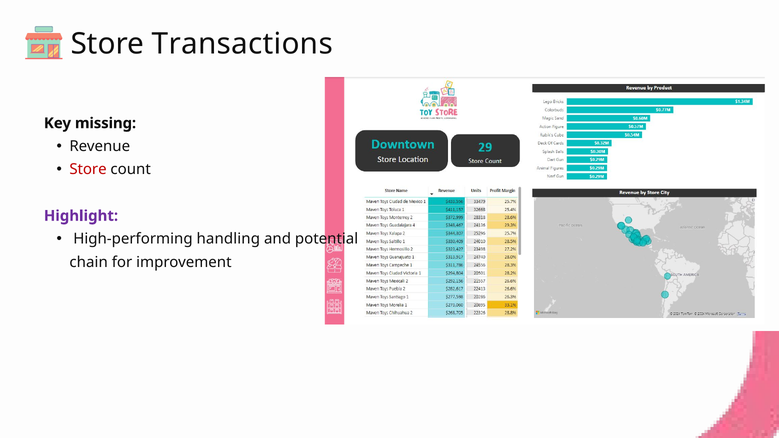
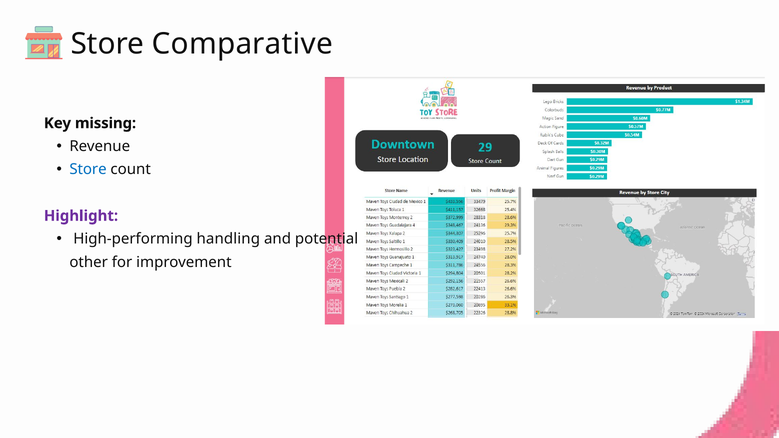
Transactions: Transactions -> Comparative (242, 44)
Store colour: red -> blue (88, 170)
chain: chain -> other (89, 262)
